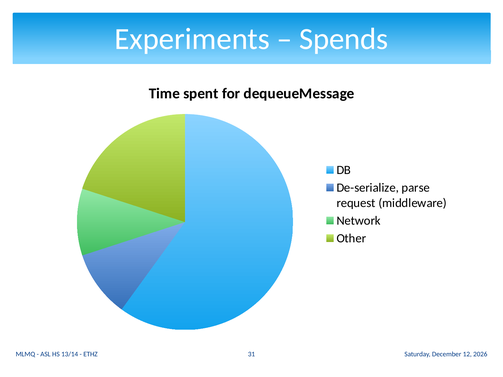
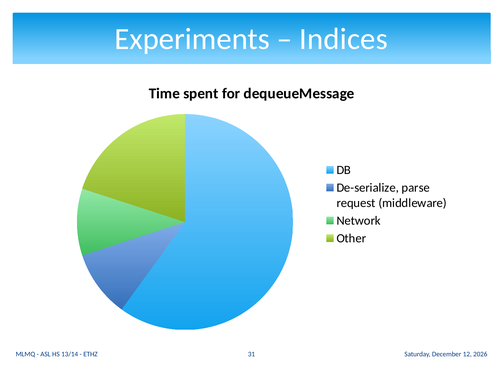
Spends: Spends -> Indices (343, 39)
